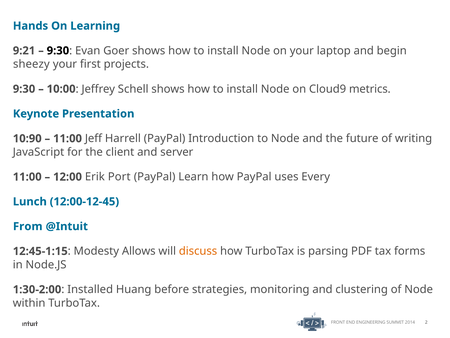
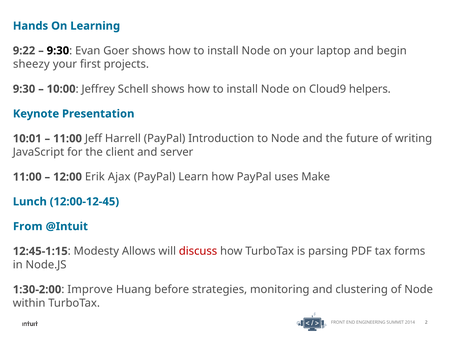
9:21: 9:21 -> 9:22 (24, 51)
metrics: metrics -> helpers (370, 89)
10:90: 10:90 -> 10:01 (27, 138)
Port: Port -> Ajax (119, 177)
Every: Every -> Make (316, 177)
discuss colour: orange -> red (198, 251)
Installed: Installed -> Improve (90, 289)
